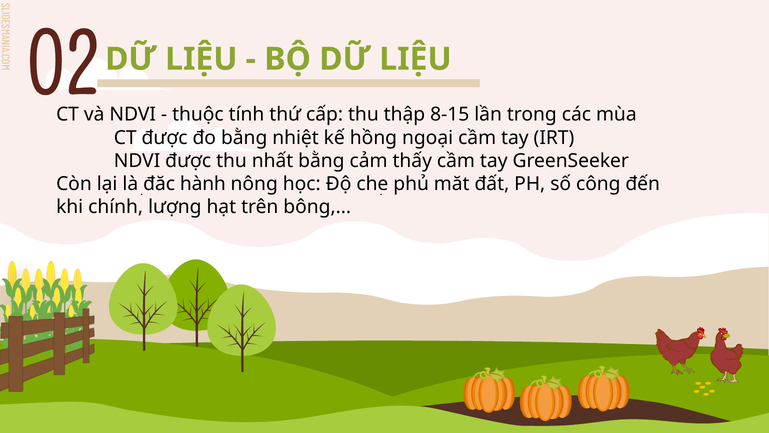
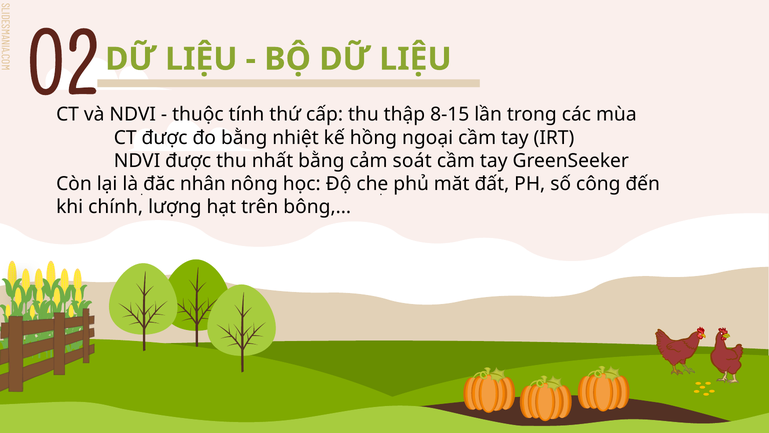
thấy: thấy -> soát (412, 161)
hành: hành -> nhân (203, 184)
